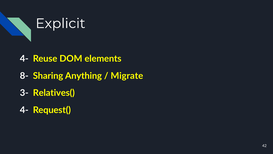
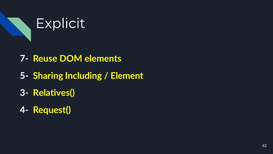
4-: 4- -> 7- (24, 58)
8-: 8- -> 5- (24, 76)
Anything: Anything -> Including (83, 76)
Migrate: Migrate -> Element (127, 76)
